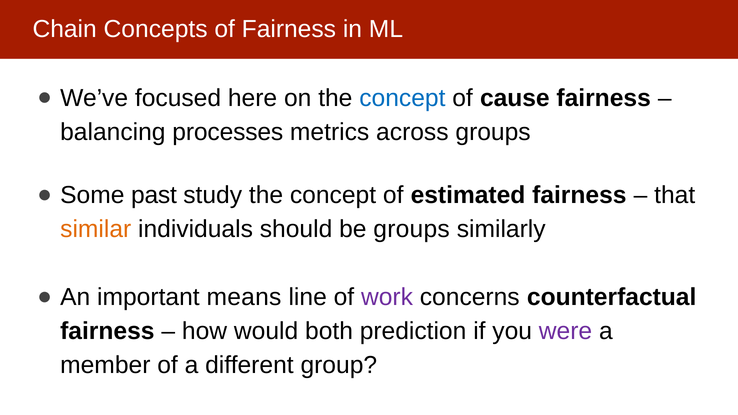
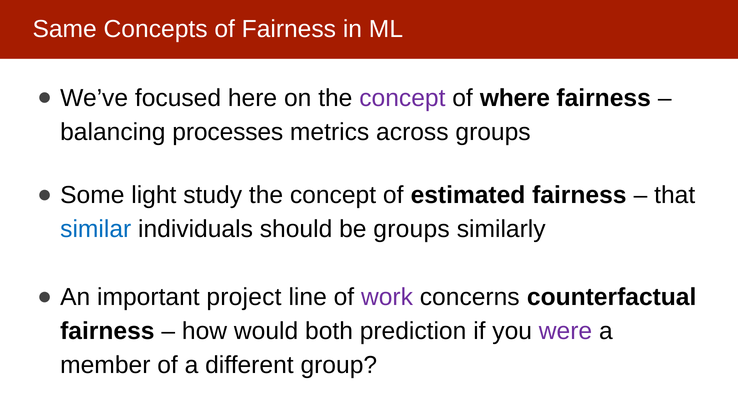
Chain: Chain -> Same (65, 29)
concept colour: blue -> purple (402, 98)
cause: cause -> where (515, 98)
past: past -> light (154, 195)
similar colour: orange -> blue (96, 229)
means: means -> project (244, 297)
